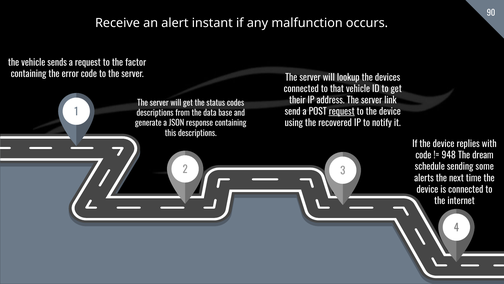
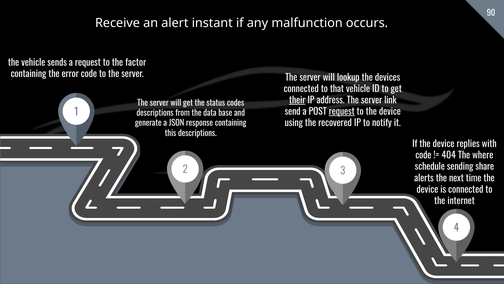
their underline: none -> present (297, 100)
948: 948 -> 404 (449, 155)
dream: dream -> where (483, 155)
some: some -> share (485, 167)
